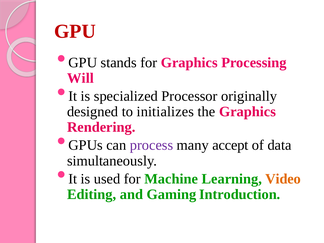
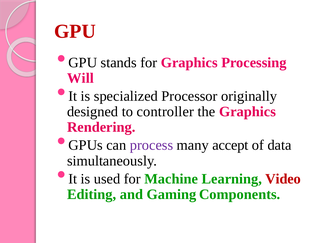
initializes: initializes -> controller (165, 112)
Video colour: orange -> red (283, 179)
Introduction: Introduction -> Components (240, 194)
